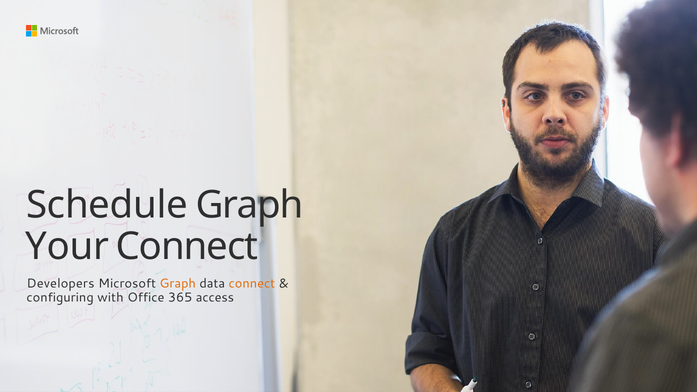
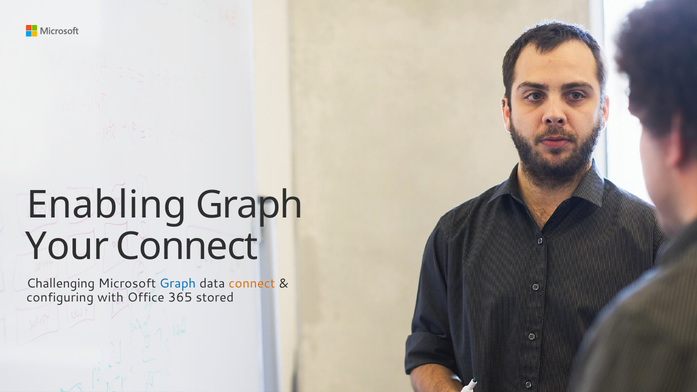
Schedule: Schedule -> Enabling (107, 205)
Developers: Developers -> Challenging (61, 284)
Graph colour: orange -> blue (178, 284)
access: access -> stored (215, 298)
